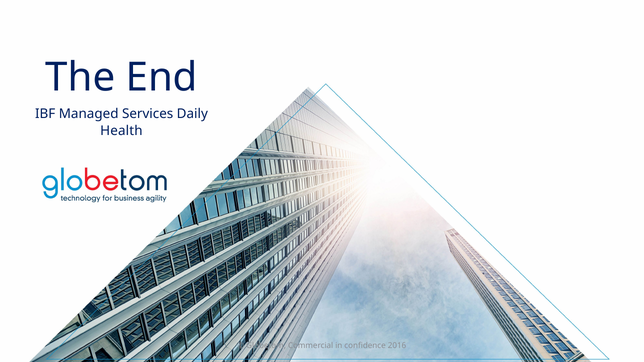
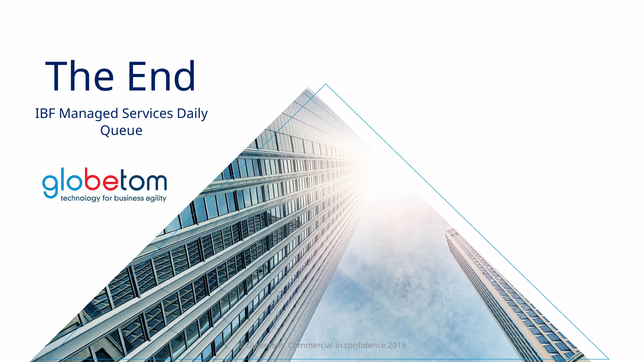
Health: Health -> Queue (121, 131)
